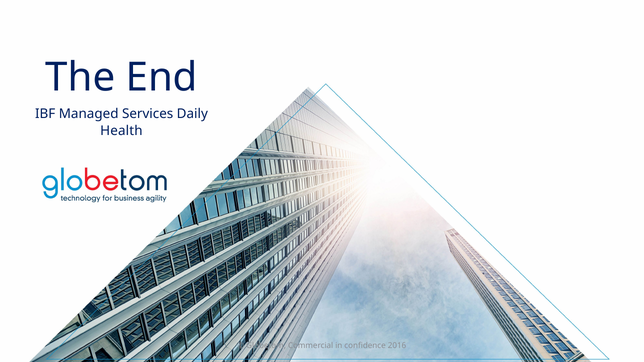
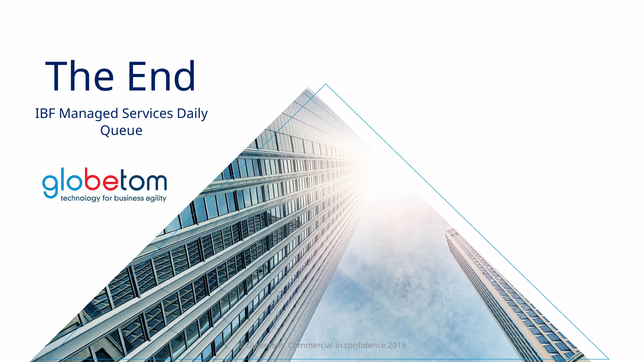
Health: Health -> Queue (121, 131)
